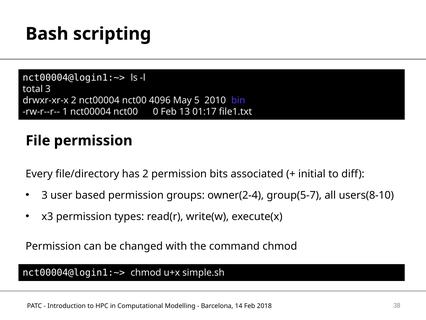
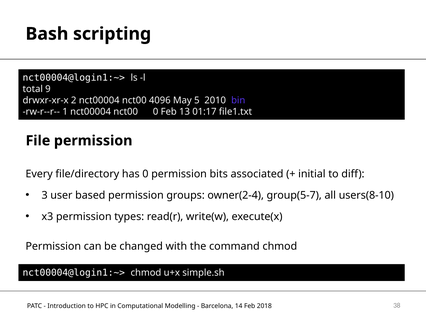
total 3: 3 -> 9 (48, 89)
has 2: 2 -> 0 (145, 174)
